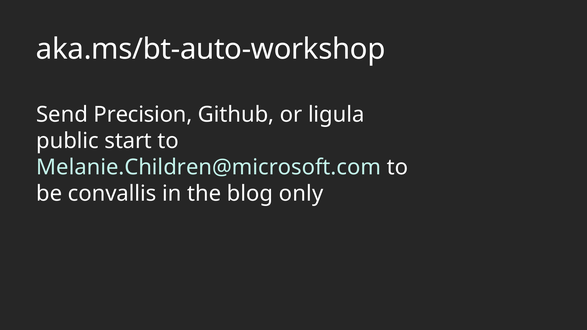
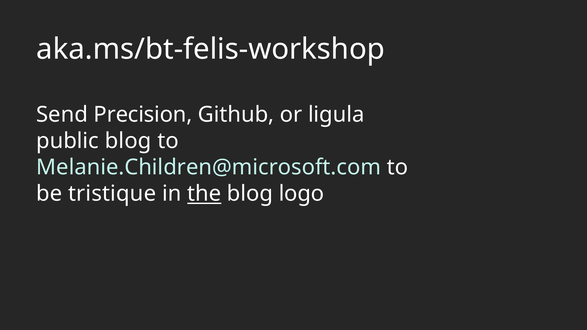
aka.ms/bt-auto-workshop: aka.ms/bt-auto-workshop -> aka.ms/bt-felis-workshop (211, 49)
public start: start -> blog (128, 141)
convallis: convallis -> tristique (112, 194)
the underline: none -> present (204, 194)
only: only -> logo (301, 194)
